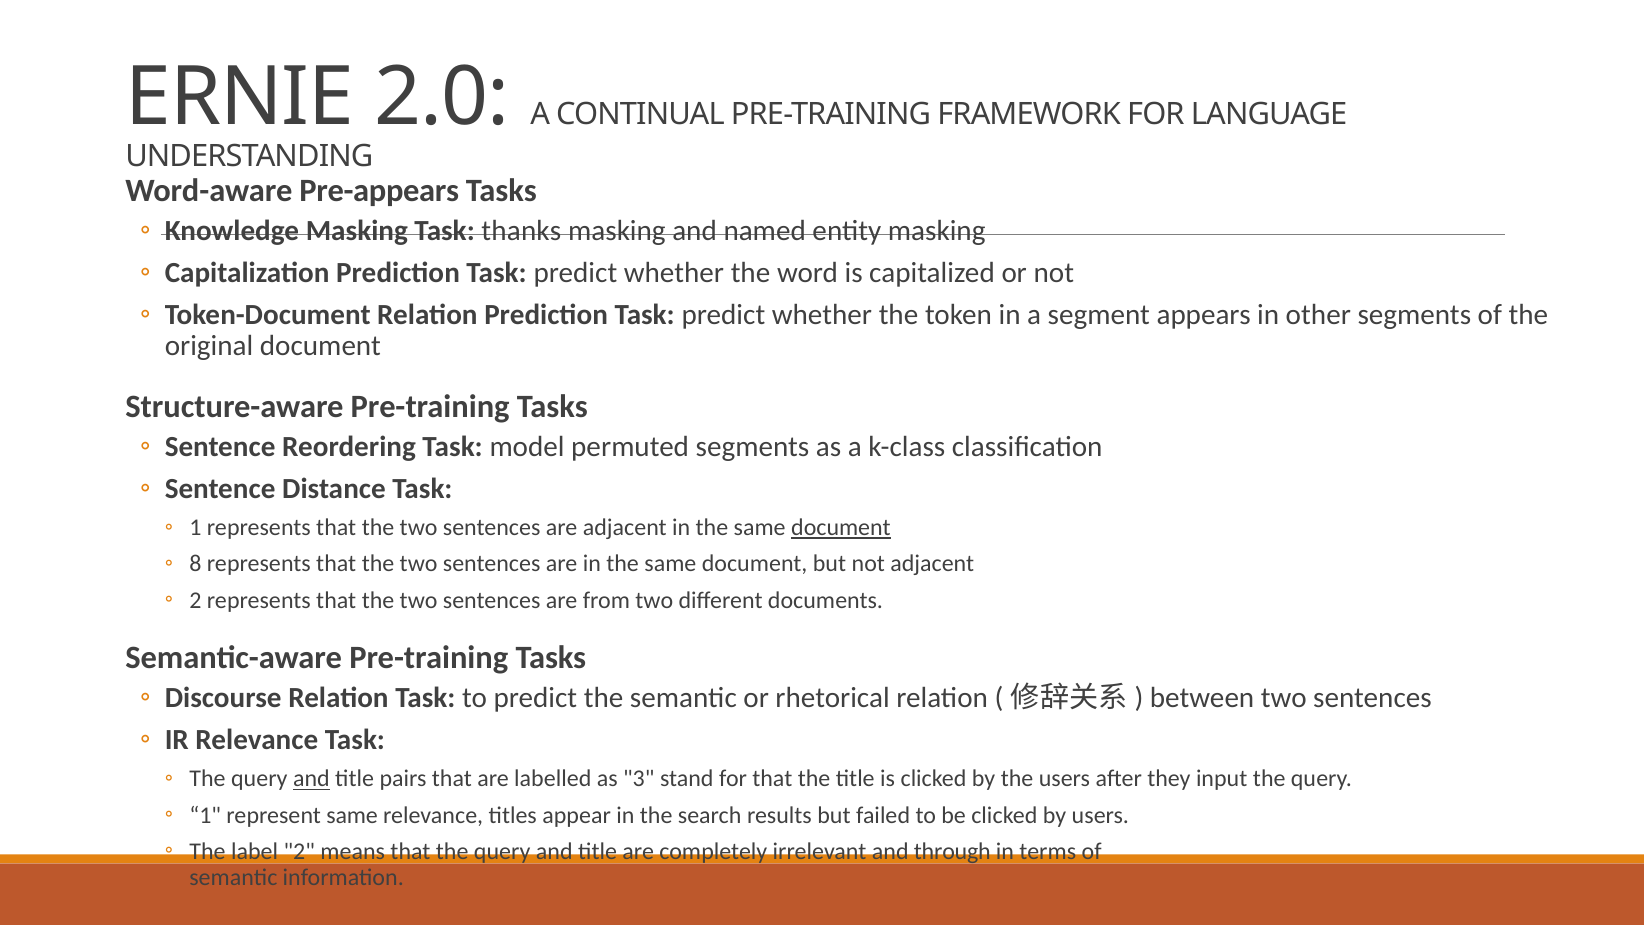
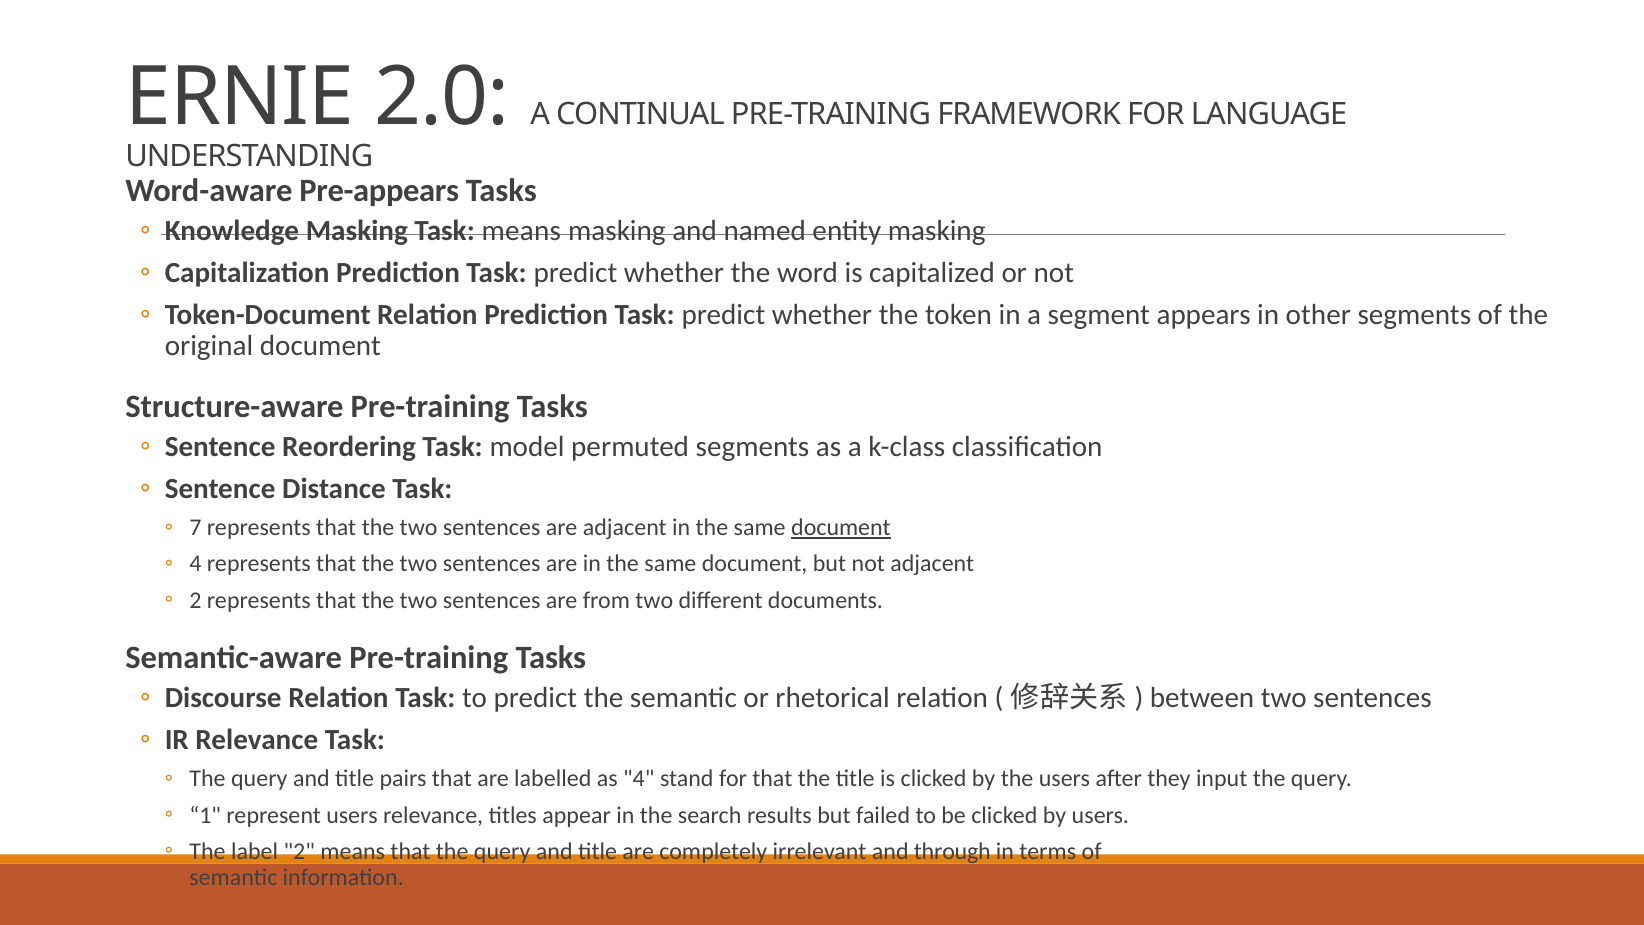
Task thanks: thanks -> means (521, 231)
1: 1 -> 7 (196, 528)
8: 8 -> 4 (196, 564)
and underline: present -> none (311, 779)
as 3: 3 -> 4 (639, 779)
represent same: same -> users (352, 815)
